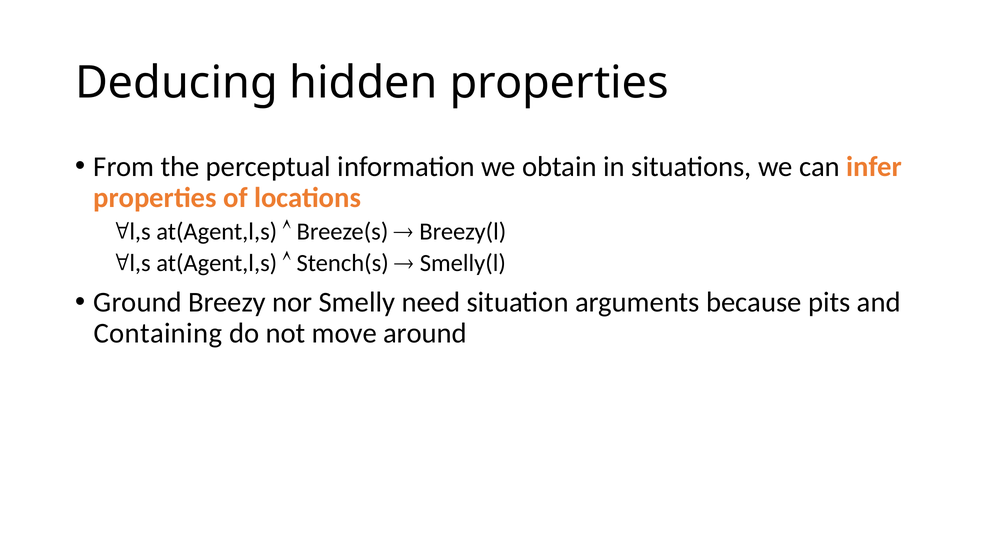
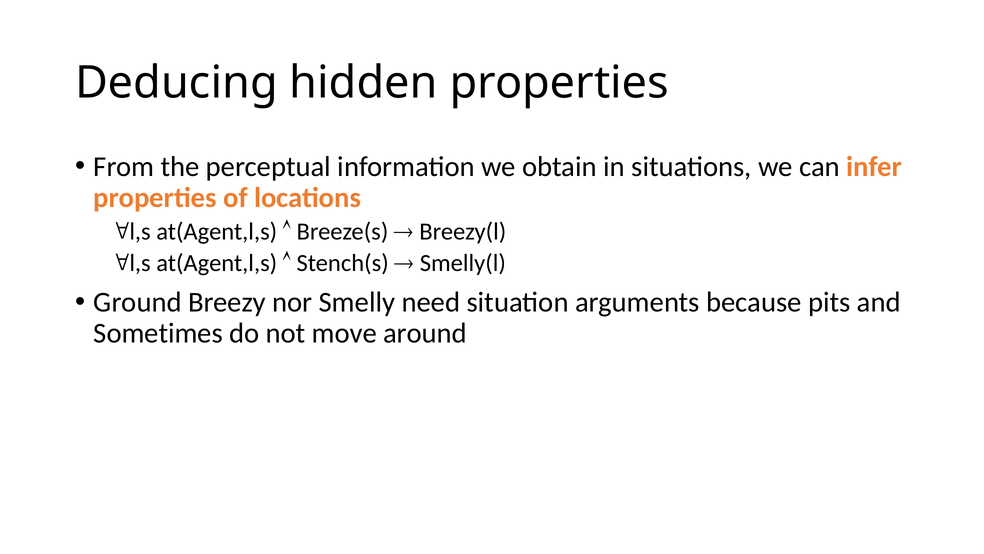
Containing: Containing -> Sometimes (158, 333)
